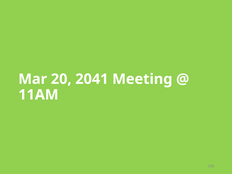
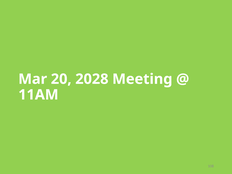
2041: 2041 -> 2028 (92, 79)
